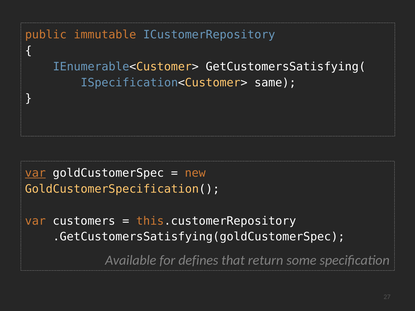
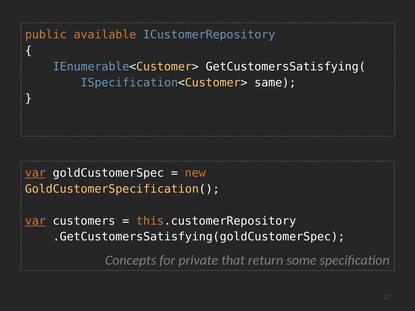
immutable: immutable -> available (105, 35)
var underline: none -> present (35, 221)
Available: Available -> Concepts (131, 260)
defines: defines -> private (198, 260)
